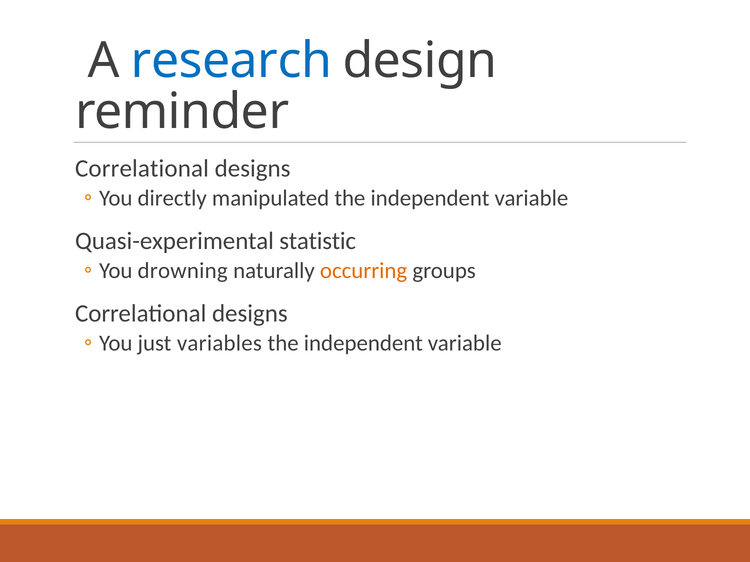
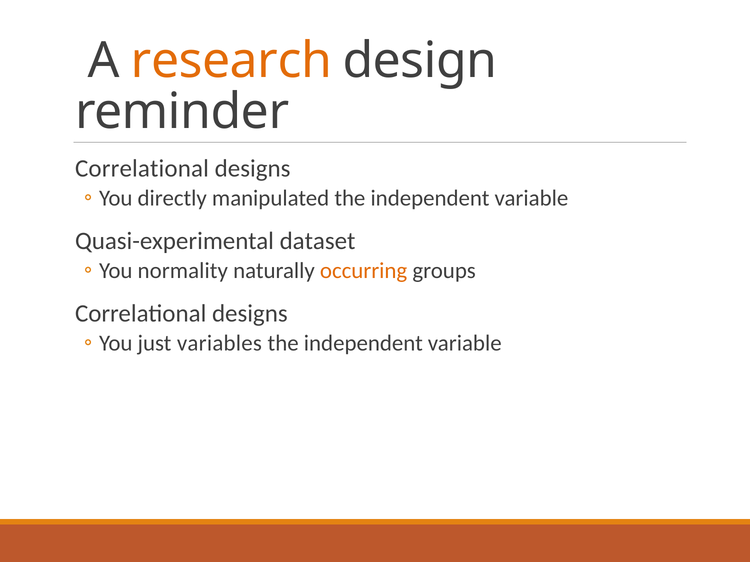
research colour: blue -> orange (231, 61)
statistic: statistic -> dataset (318, 241)
drowning: drowning -> normality (183, 271)
